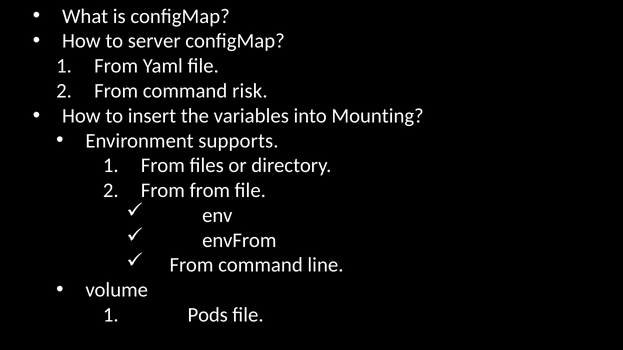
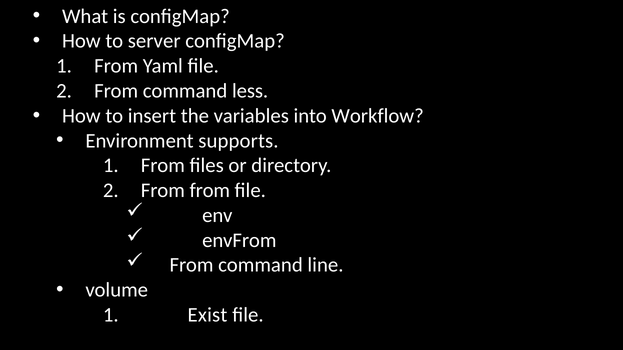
risk: risk -> less (250, 91)
Mounting: Mounting -> Workflow (378, 116)
Pods: Pods -> Exist (207, 315)
